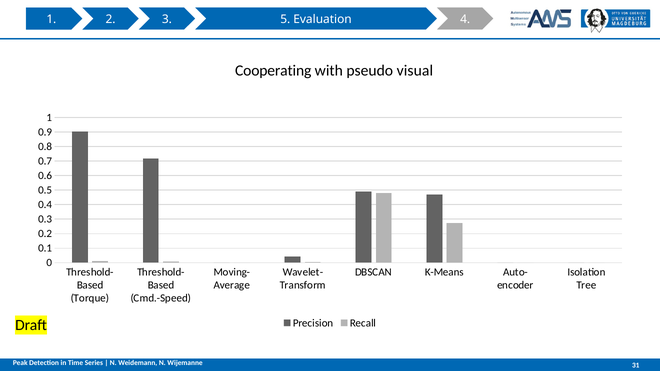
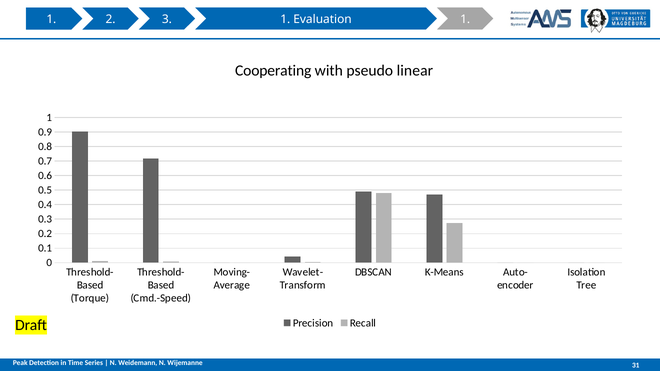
3 5: 5 -> 1 (285, 19)
Evaluation 4: 4 -> 1 (465, 19)
visual: visual -> linear (415, 71)
